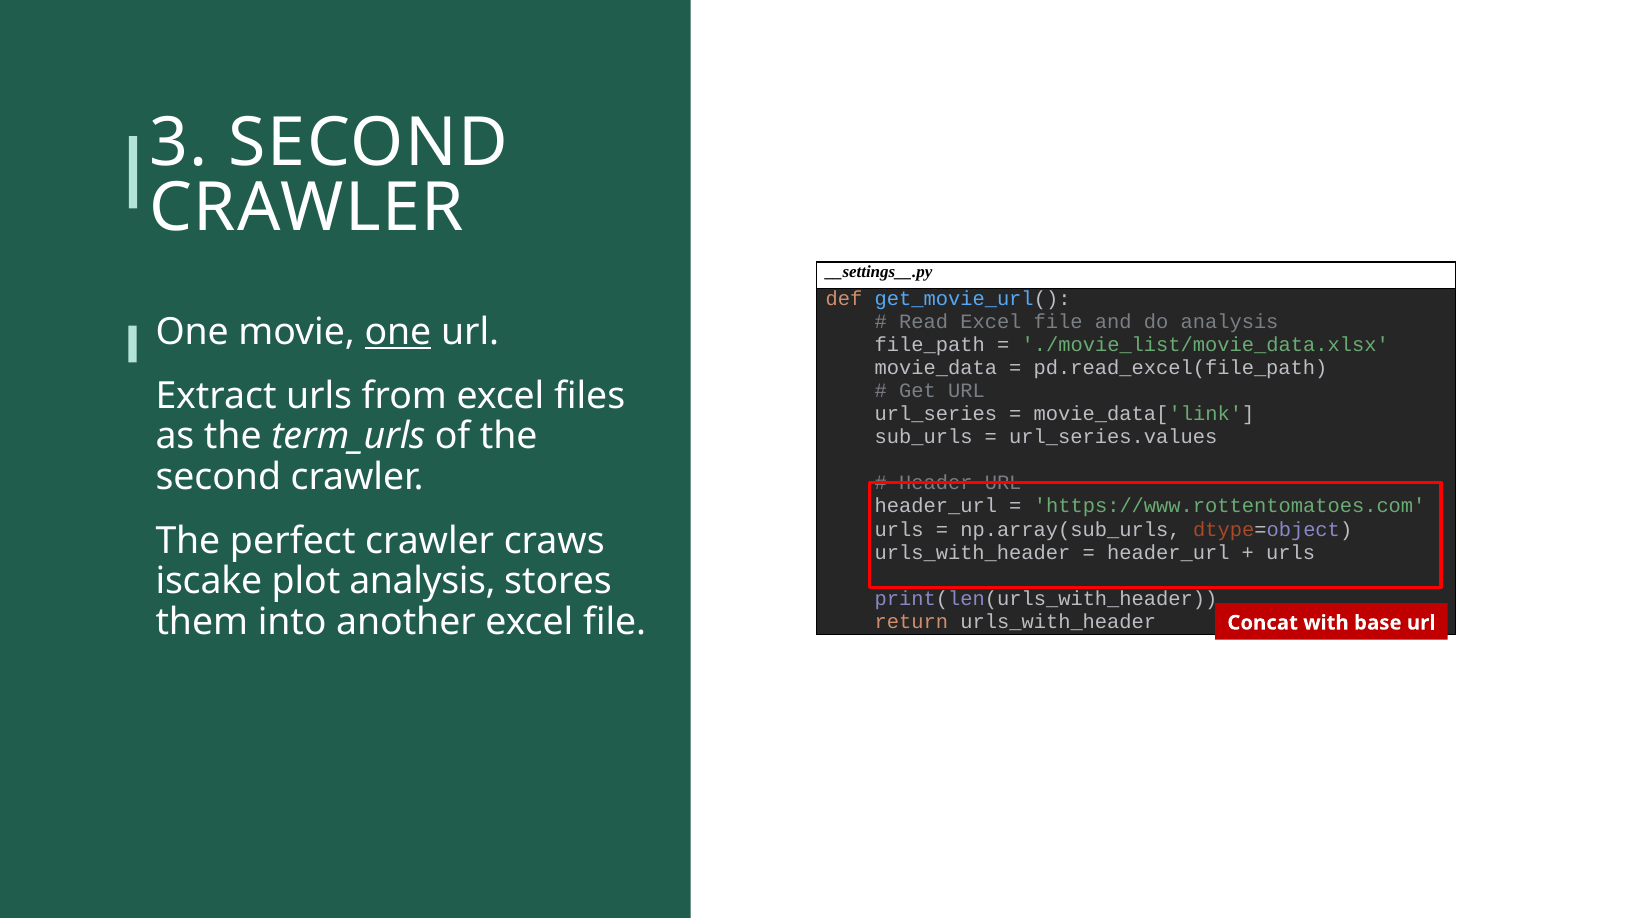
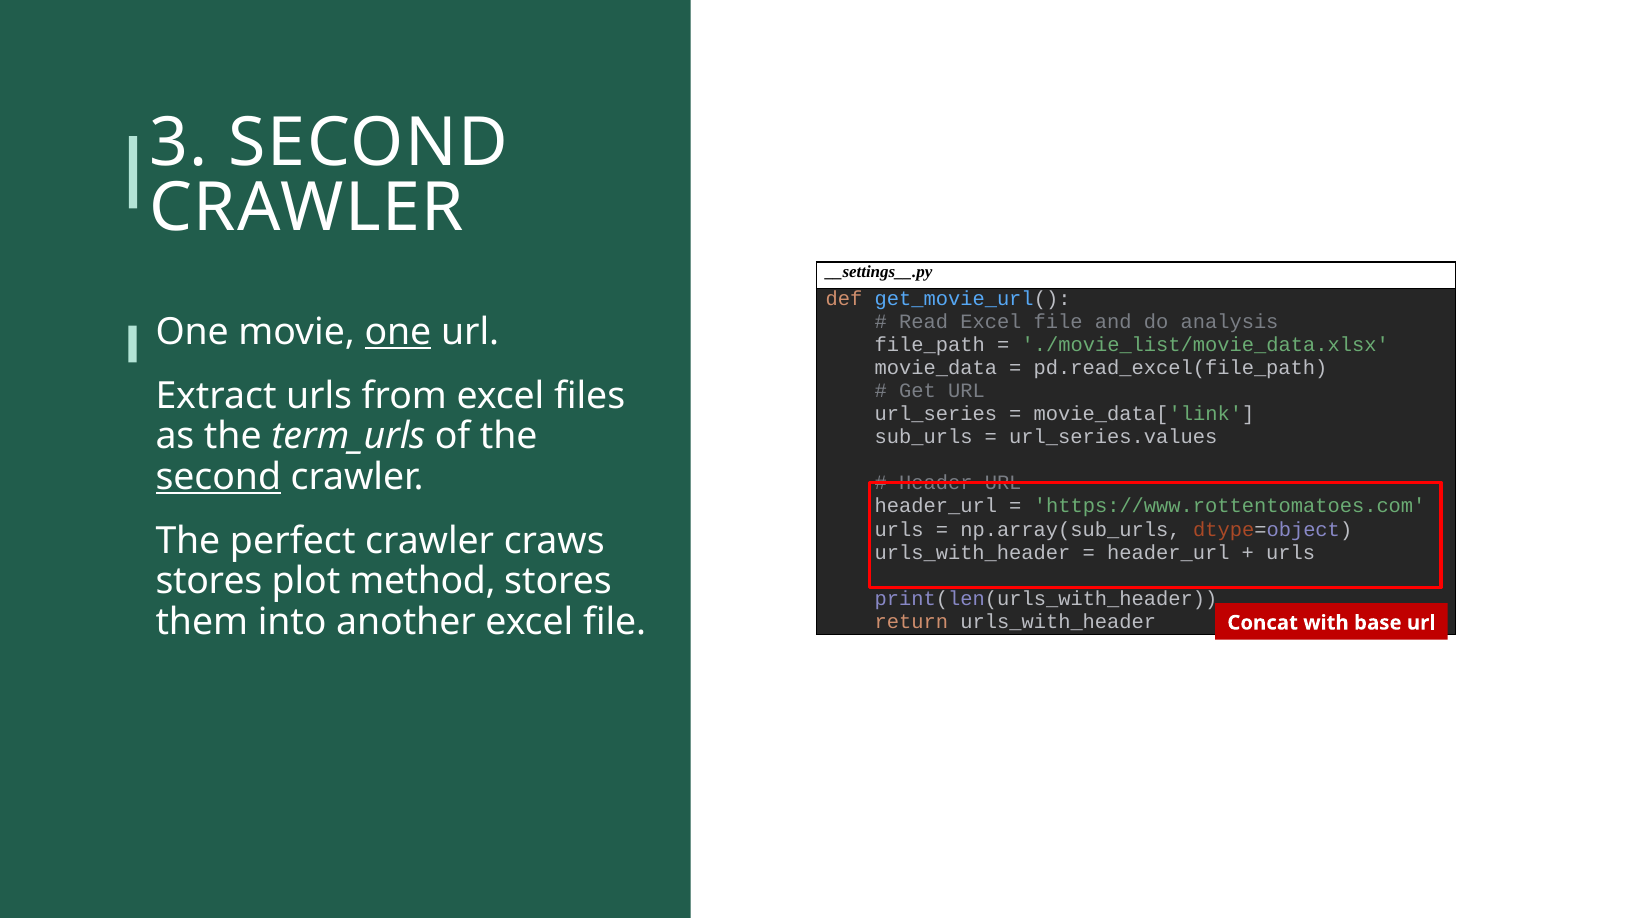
second underline: none -> present (218, 477)
iscake: iscake -> stores (209, 582)
plot analysis: analysis -> method (422, 582)
